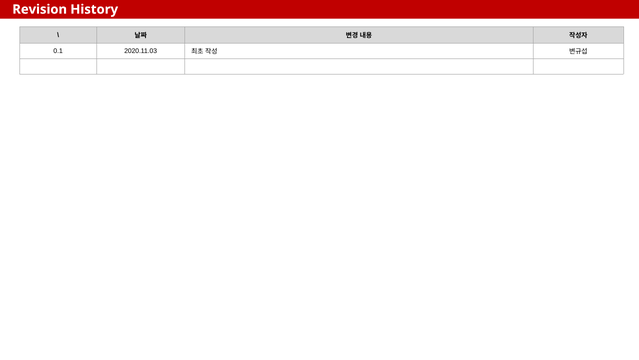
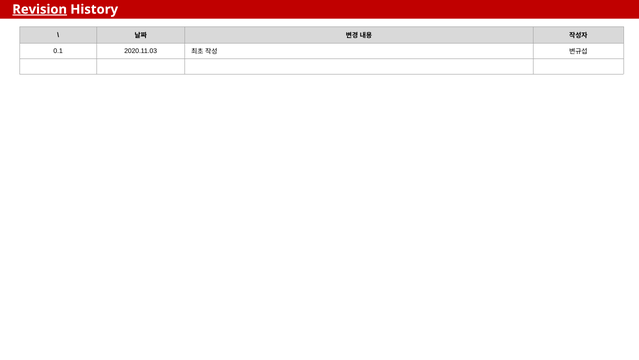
Revision underline: none -> present (40, 9)
